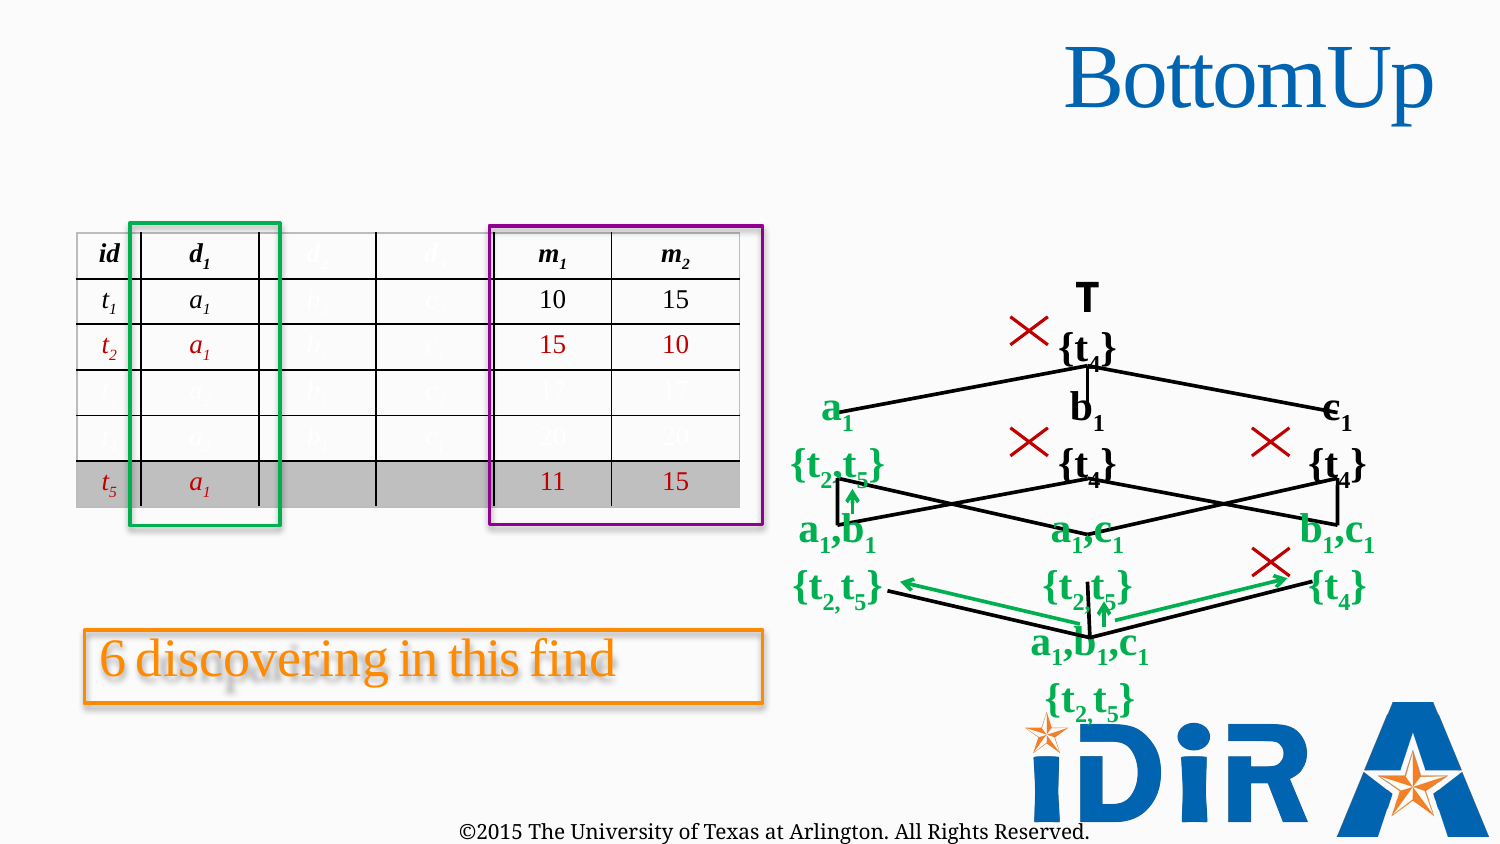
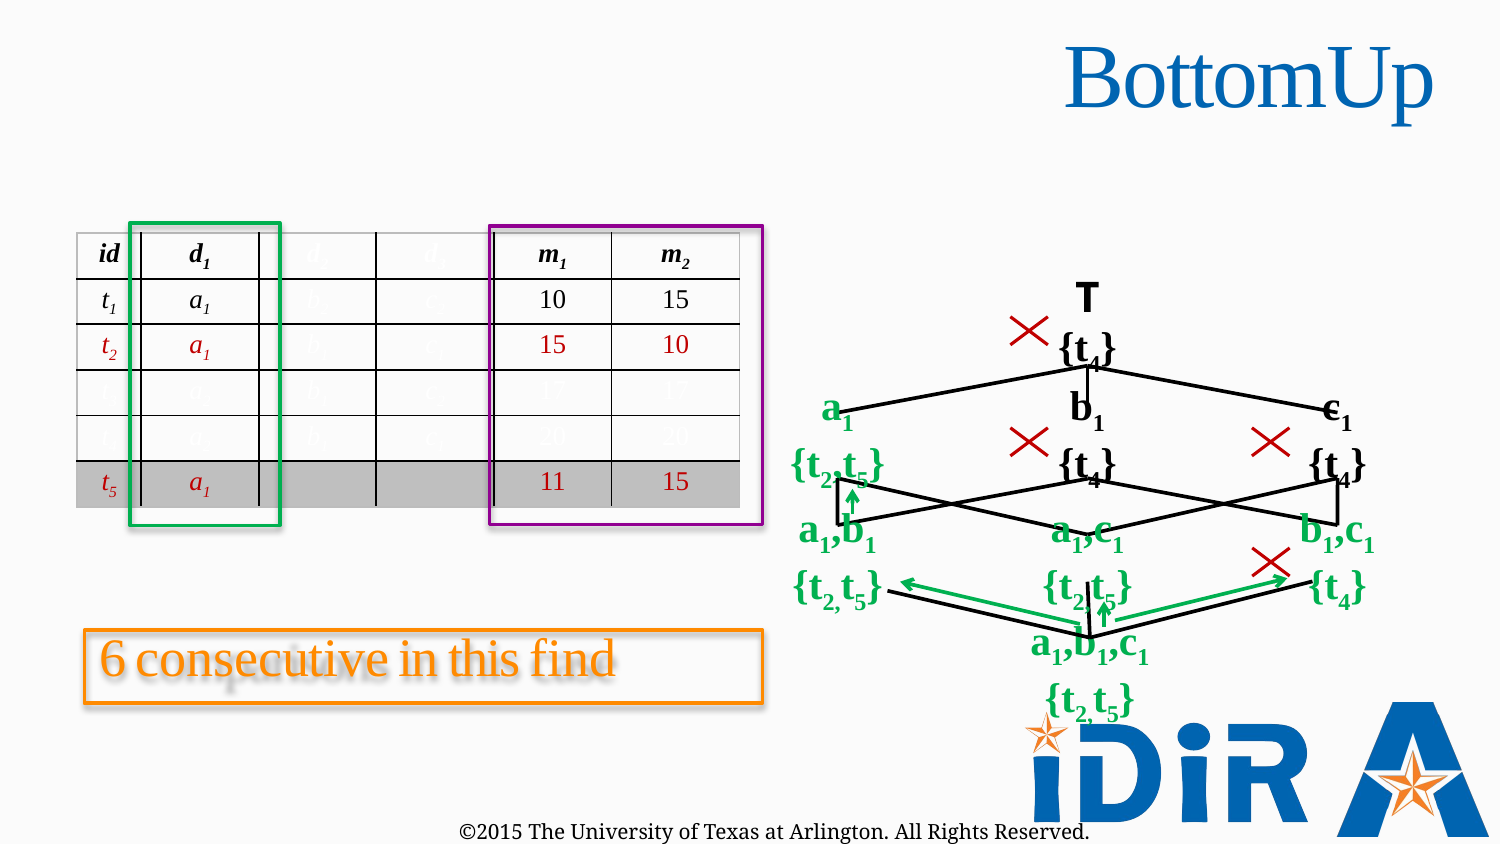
discovering: discovering -> consecutive (263, 658)
